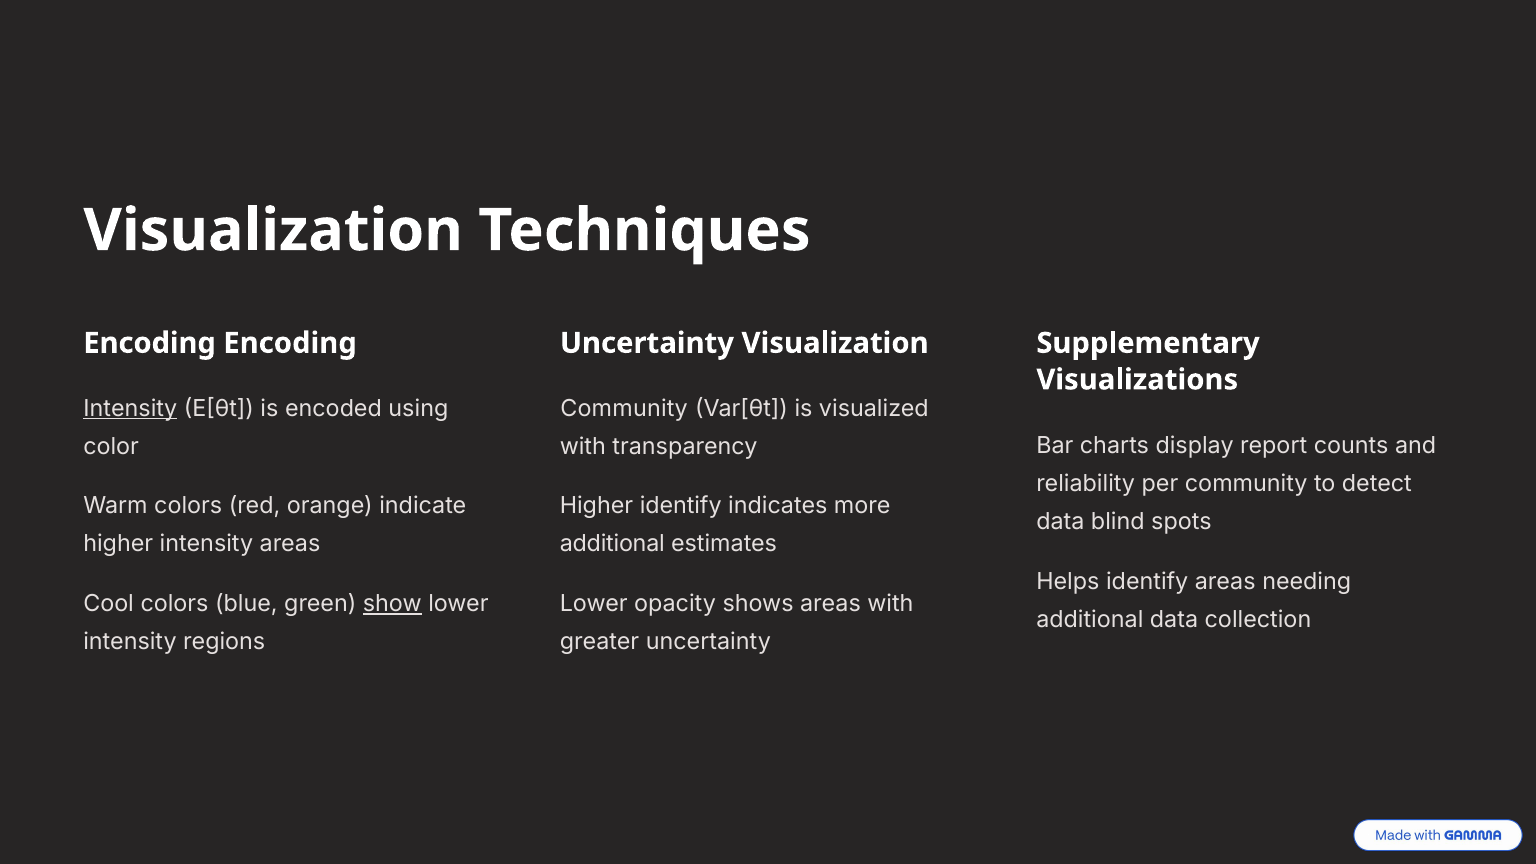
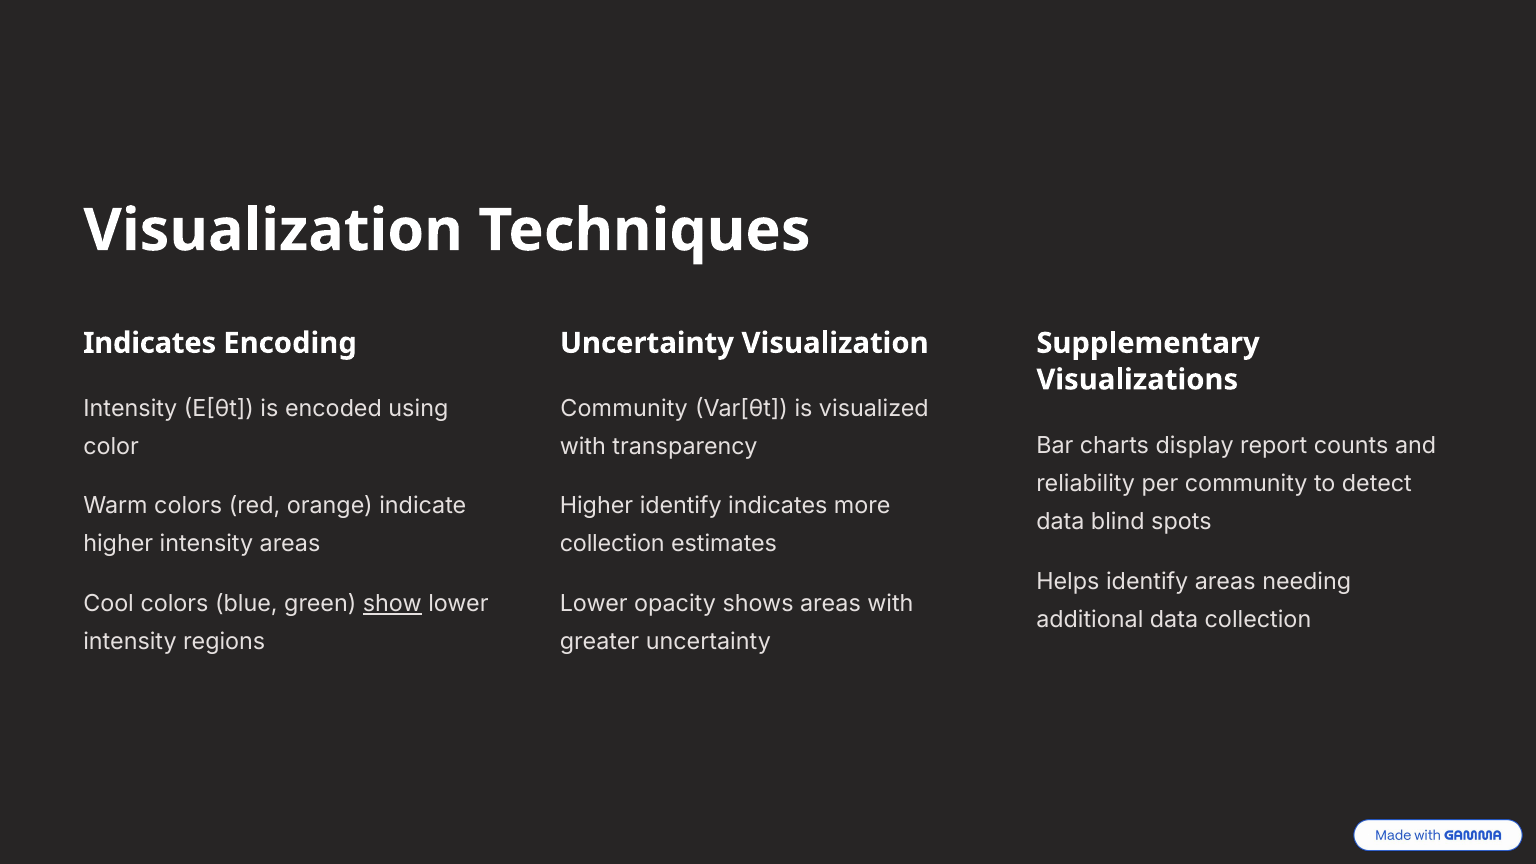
Encoding: Encoding -> Indicates (150, 343)
Intensity underline: present -> none (130, 409)
additional: additional -> collection (612, 544)
